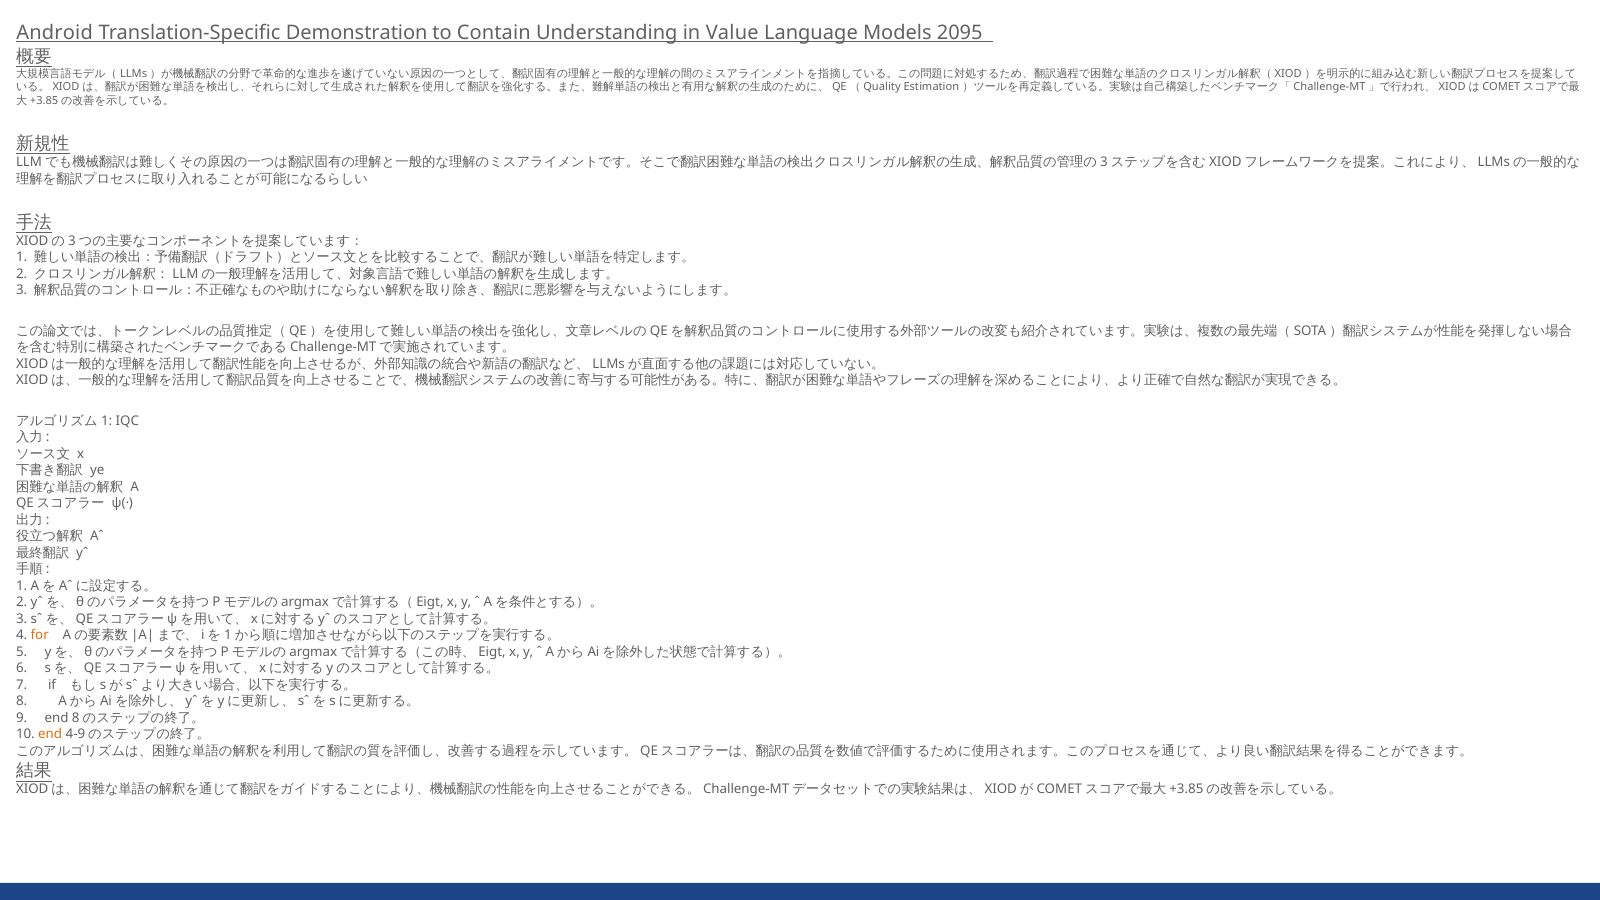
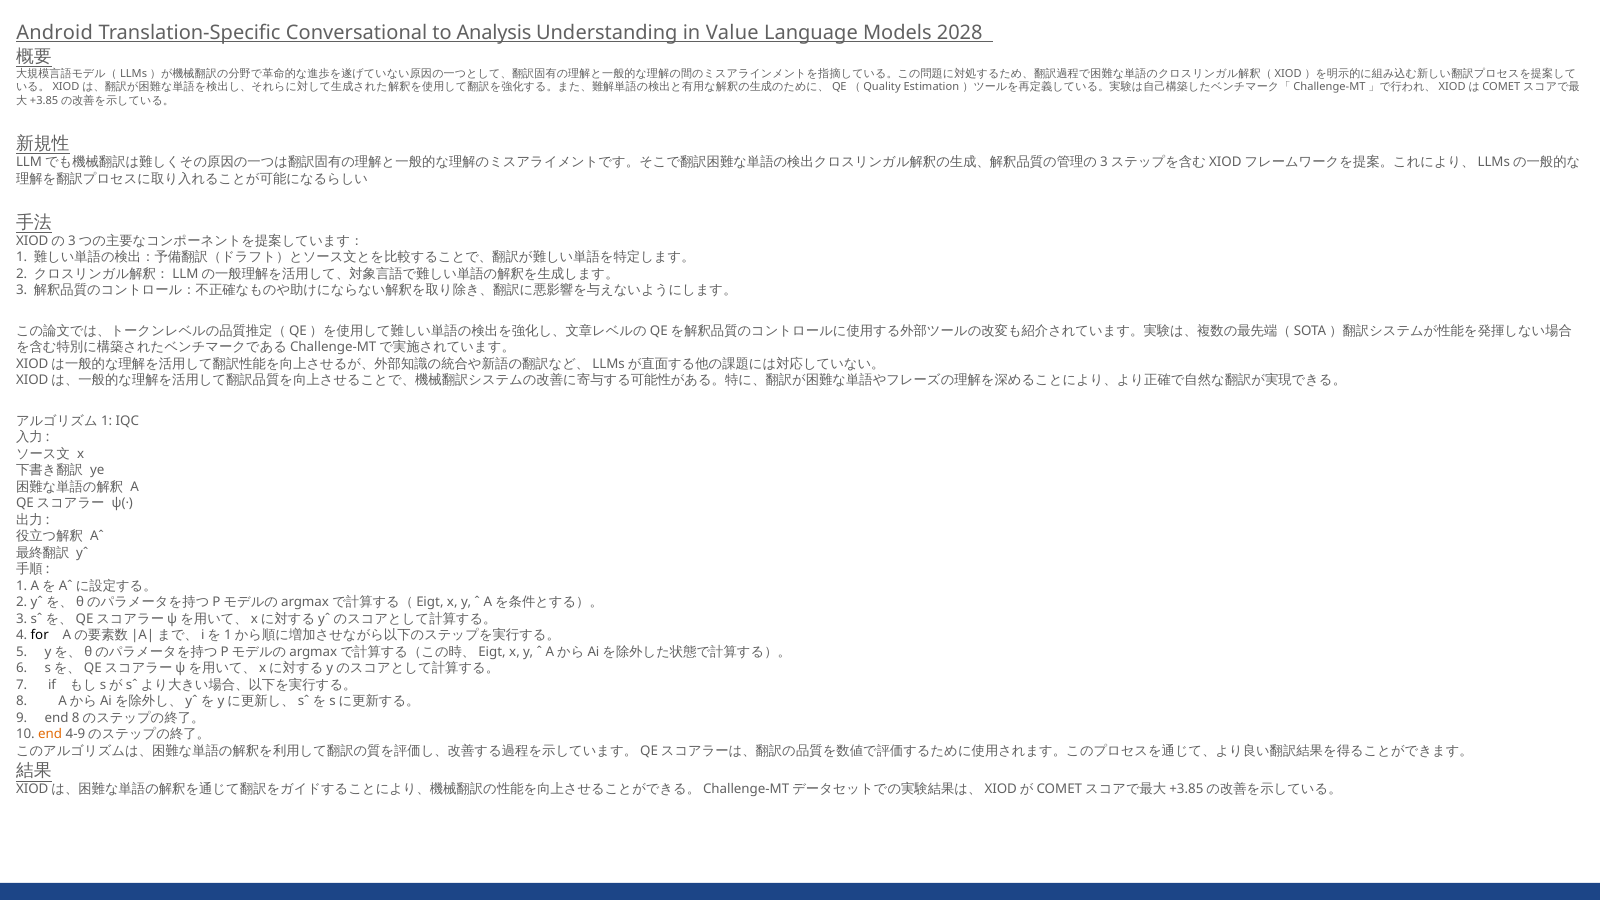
Demonstration: Demonstration -> Conversational (357, 33)
Contain: Contain -> Analysis (494, 33)
2095: 2095 -> 2028 (960, 33)
for colour: orange -> black (40, 636)
